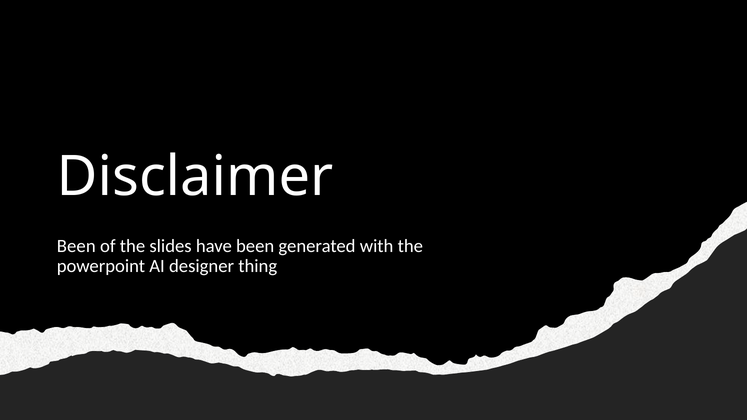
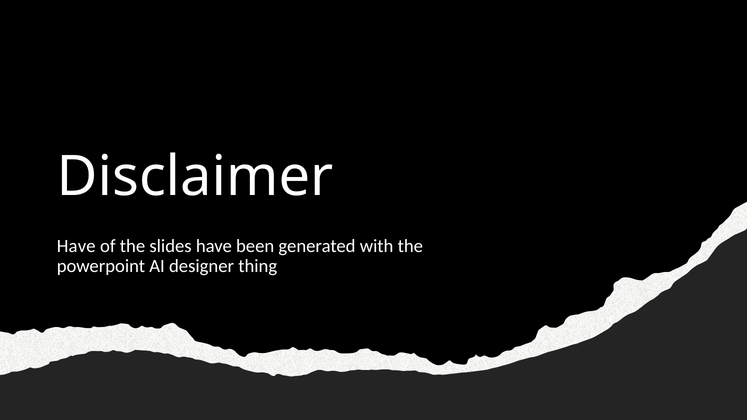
Been: Been -> Have (76, 246)
